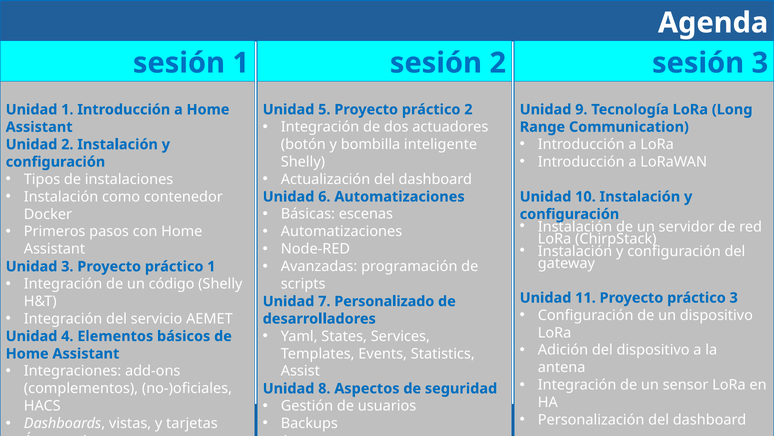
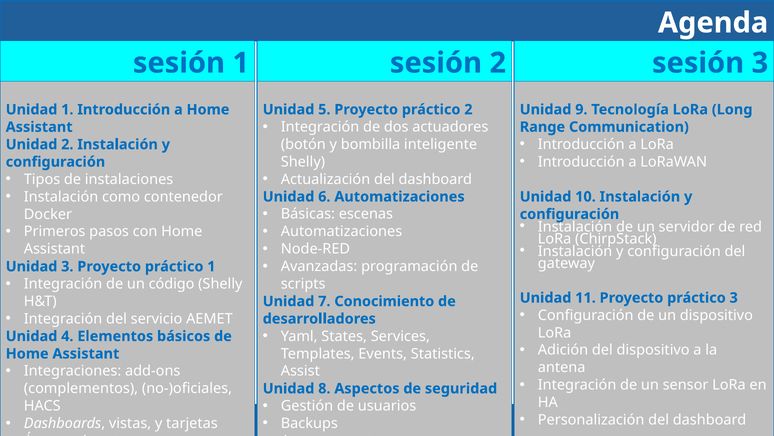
Personalizado: Personalizado -> Conocimiento (384, 301)
